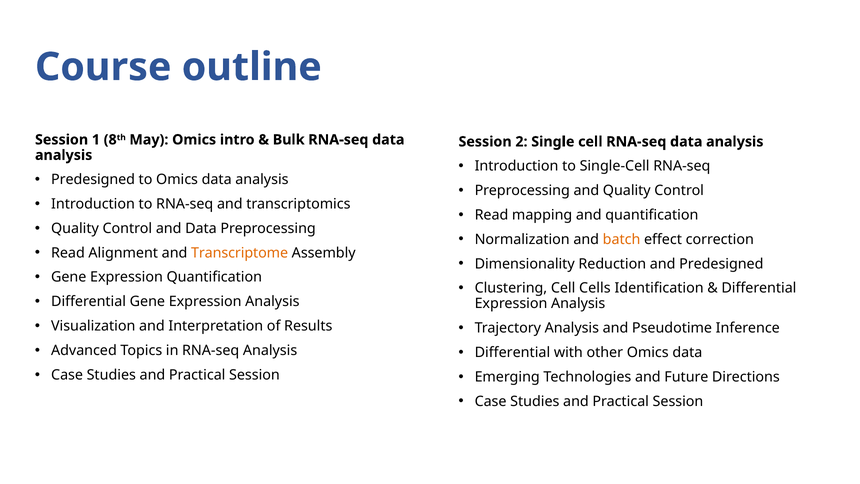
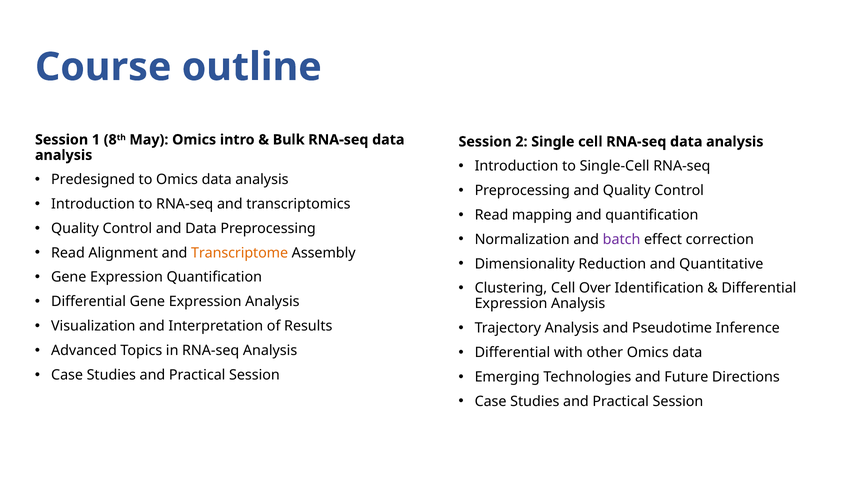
batch colour: orange -> purple (622, 239)
and Predesigned: Predesigned -> Quantitative (721, 264)
Cells: Cells -> Over (595, 288)
